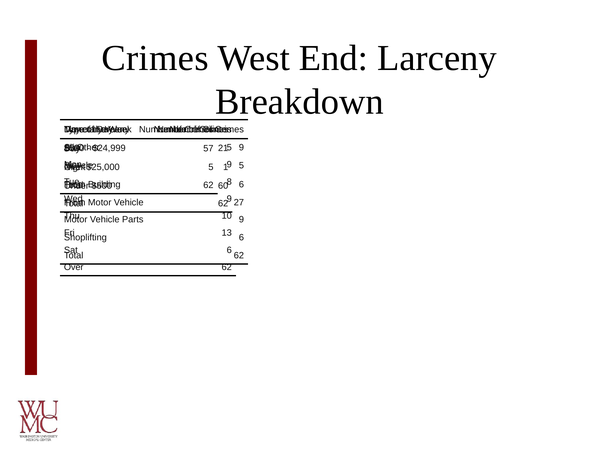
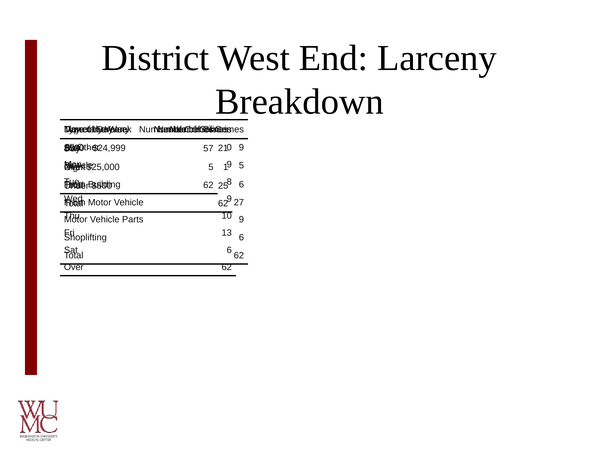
Crimes: Crimes -> District (155, 58)
5: 5 -> 0 (229, 148)
60: 60 -> 25 (223, 186)
